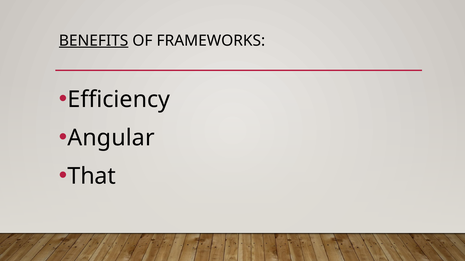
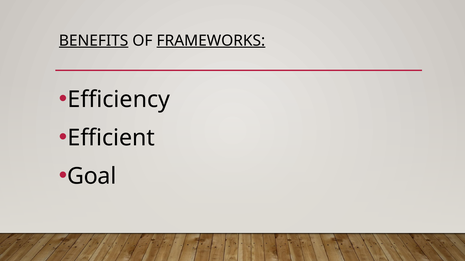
FRAMEWORKS underline: none -> present (211, 41)
Angular: Angular -> Efficient (111, 138)
That: That -> Goal (92, 176)
